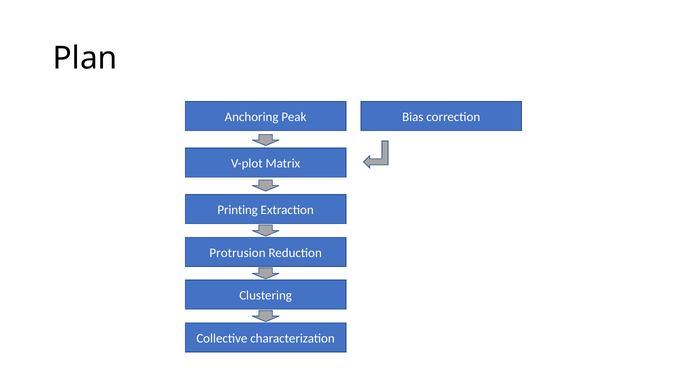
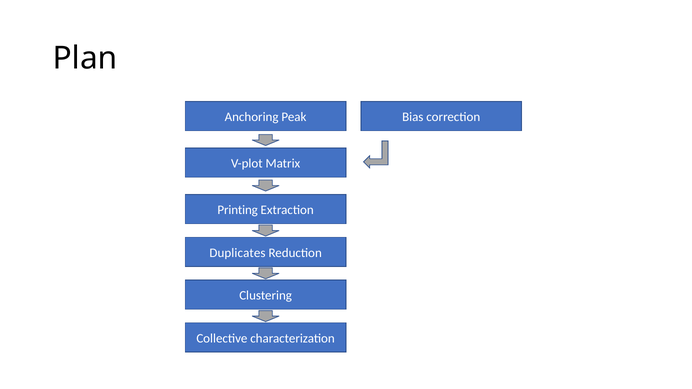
Protrusion: Protrusion -> Duplicates (237, 253)
